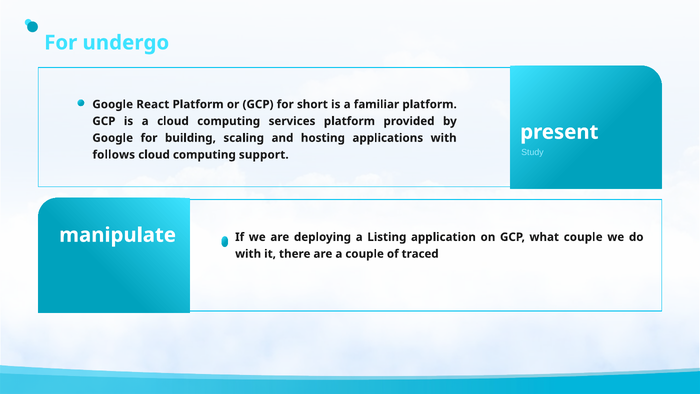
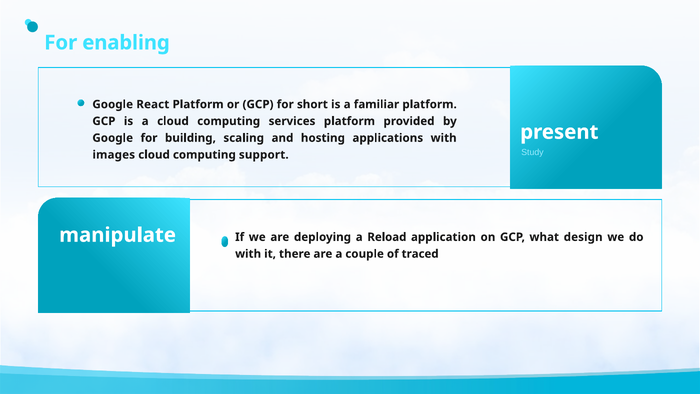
undergo: undergo -> enabling (126, 43)
follows: follows -> images (114, 155)
Listing: Listing -> Reload (387, 237)
what couple: couple -> design (583, 237)
